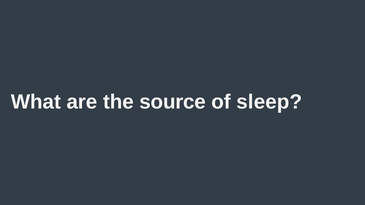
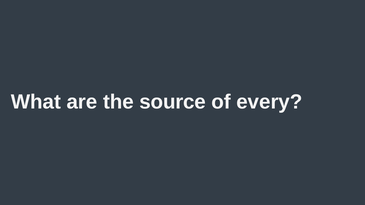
sleep: sleep -> every (269, 102)
